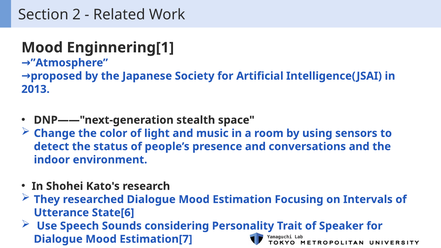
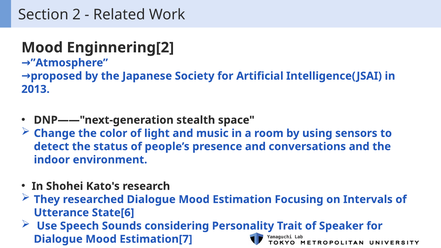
Enginnering[1: Enginnering[1 -> Enginnering[2 (120, 48)
